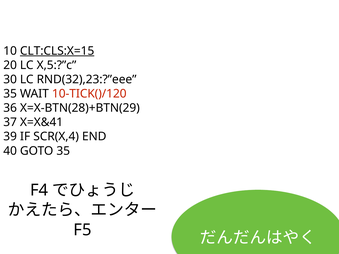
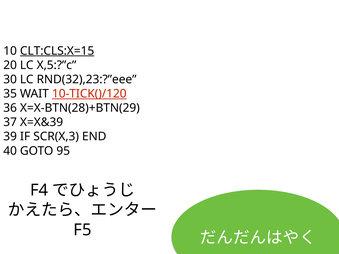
10-TICK()/120 underline: none -> present (89, 94)
X=X&41: X=X&41 -> X=X&39 (42, 122)
SCR(X,4: SCR(X,4 -> SCR(X,3 (56, 137)
GOTO 35: 35 -> 95 (63, 151)
